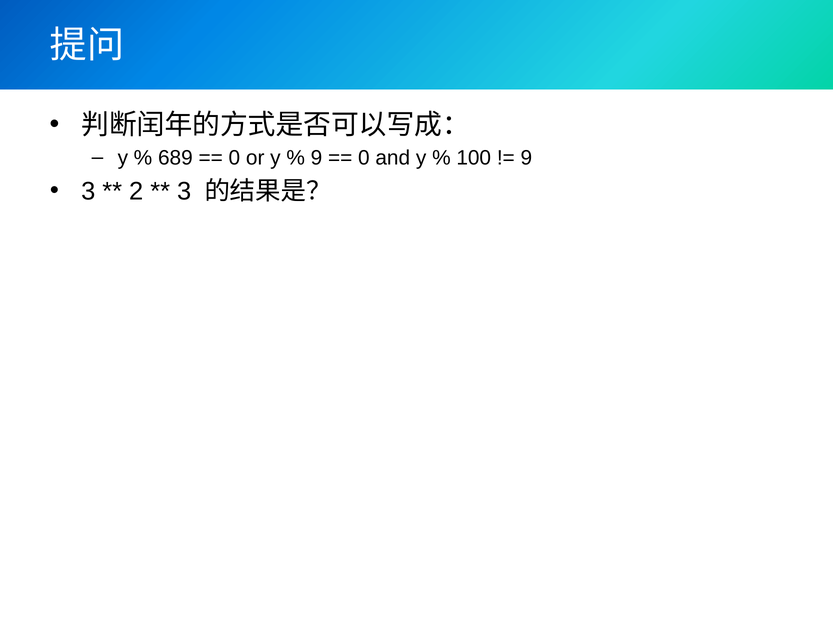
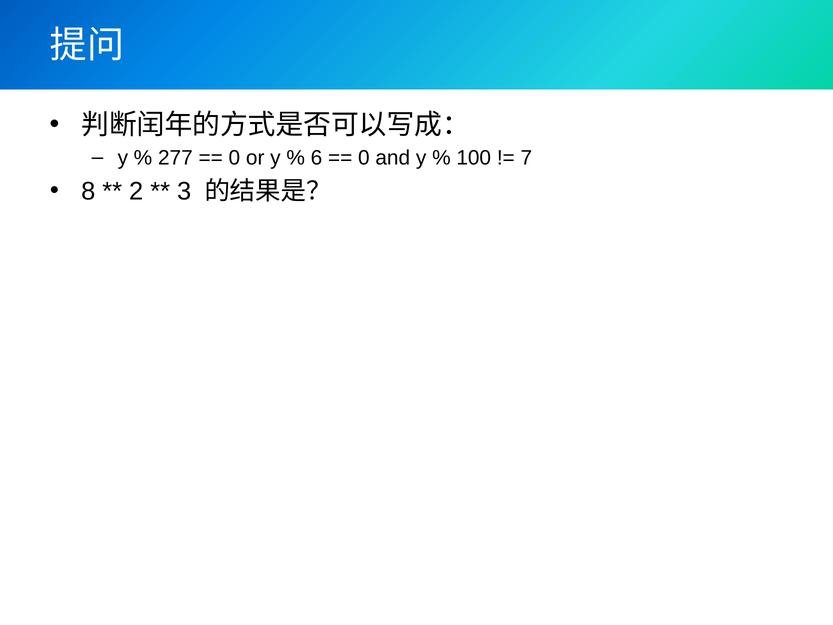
689: 689 -> 277 (175, 158)
9: 9 -> 6 (316, 158)
9: 9 -> 7 (526, 158)
3: 3 -> 8 (88, 191)
